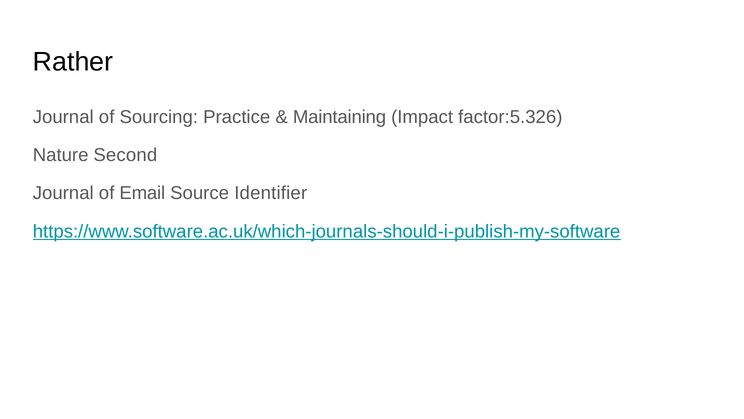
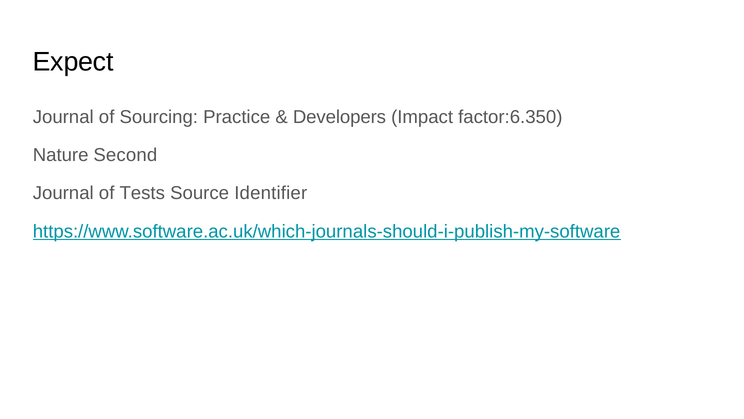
Rather: Rather -> Expect (73, 62)
Maintaining: Maintaining -> Developers (339, 117)
factor:5.326: factor:5.326 -> factor:6.350 (510, 117)
Email: Email -> Tests (142, 193)
